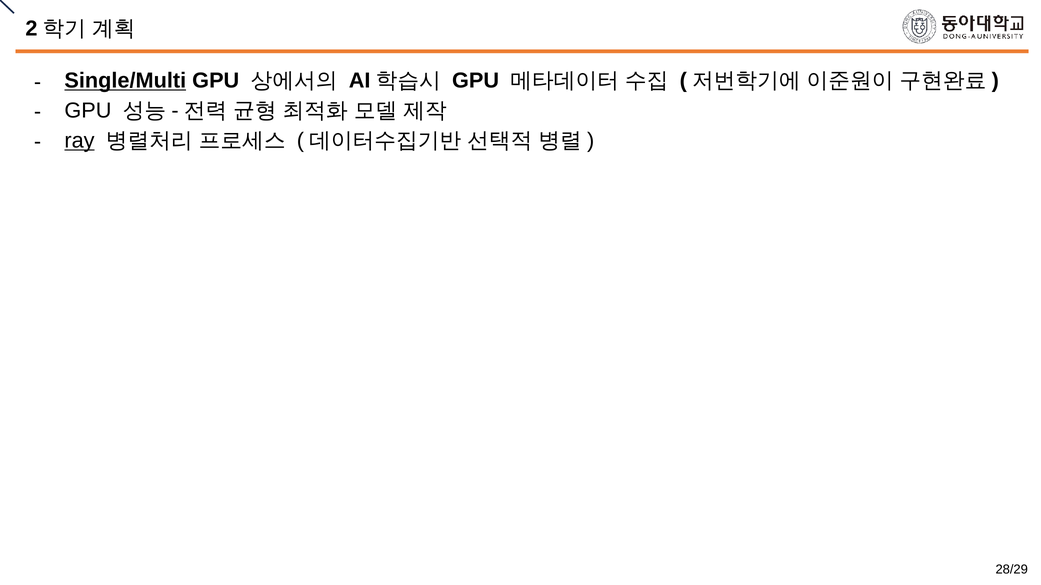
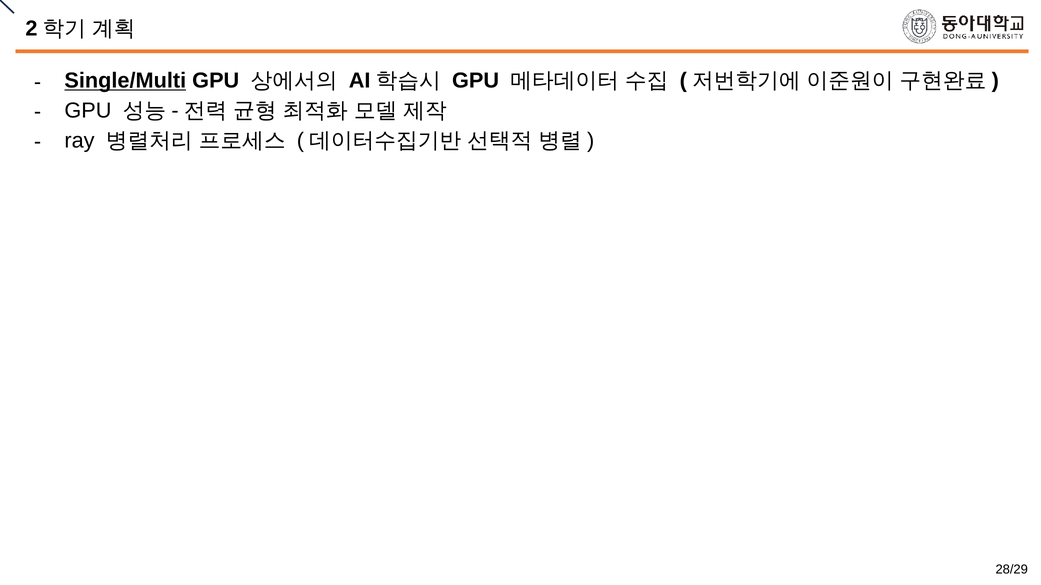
ray underline: present -> none (80, 141)
